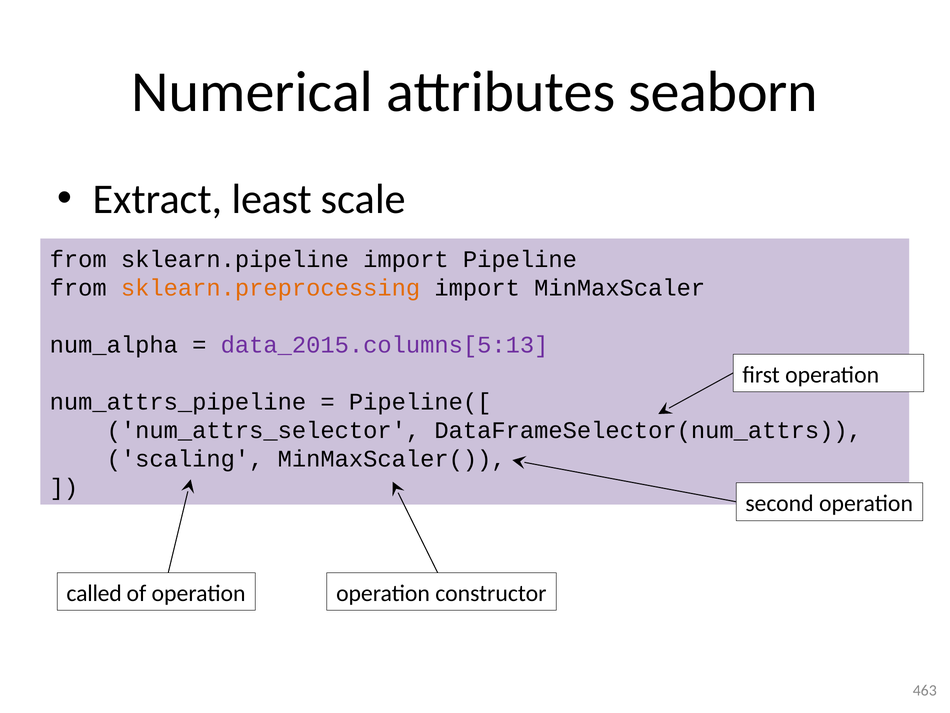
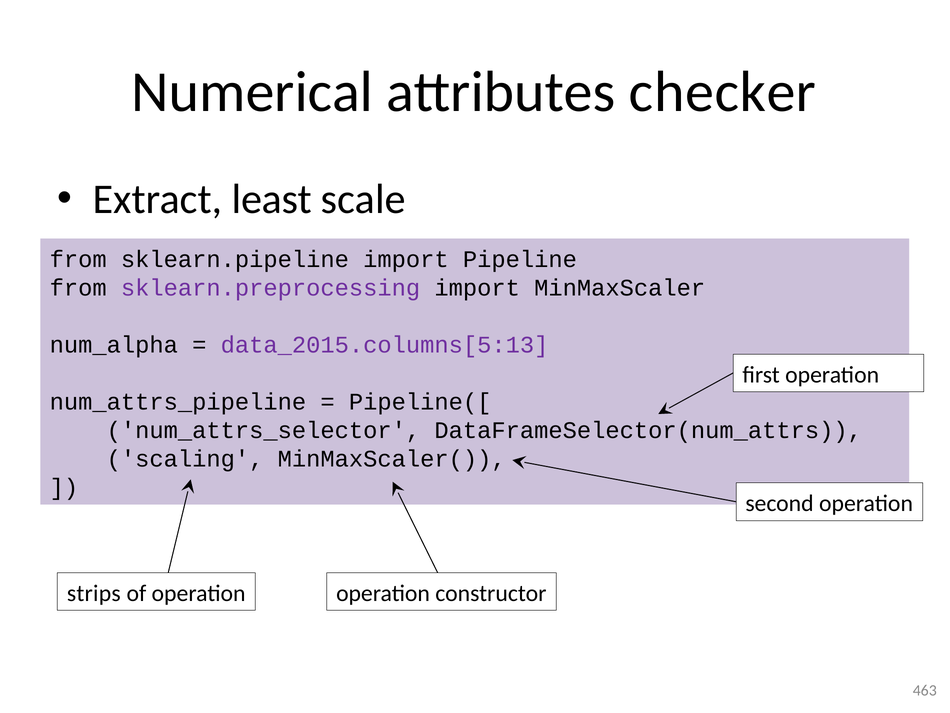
seaborn: seaborn -> checker (723, 92)
sklearn.preprocessing colour: orange -> purple (271, 287)
called: called -> strips (94, 593)
